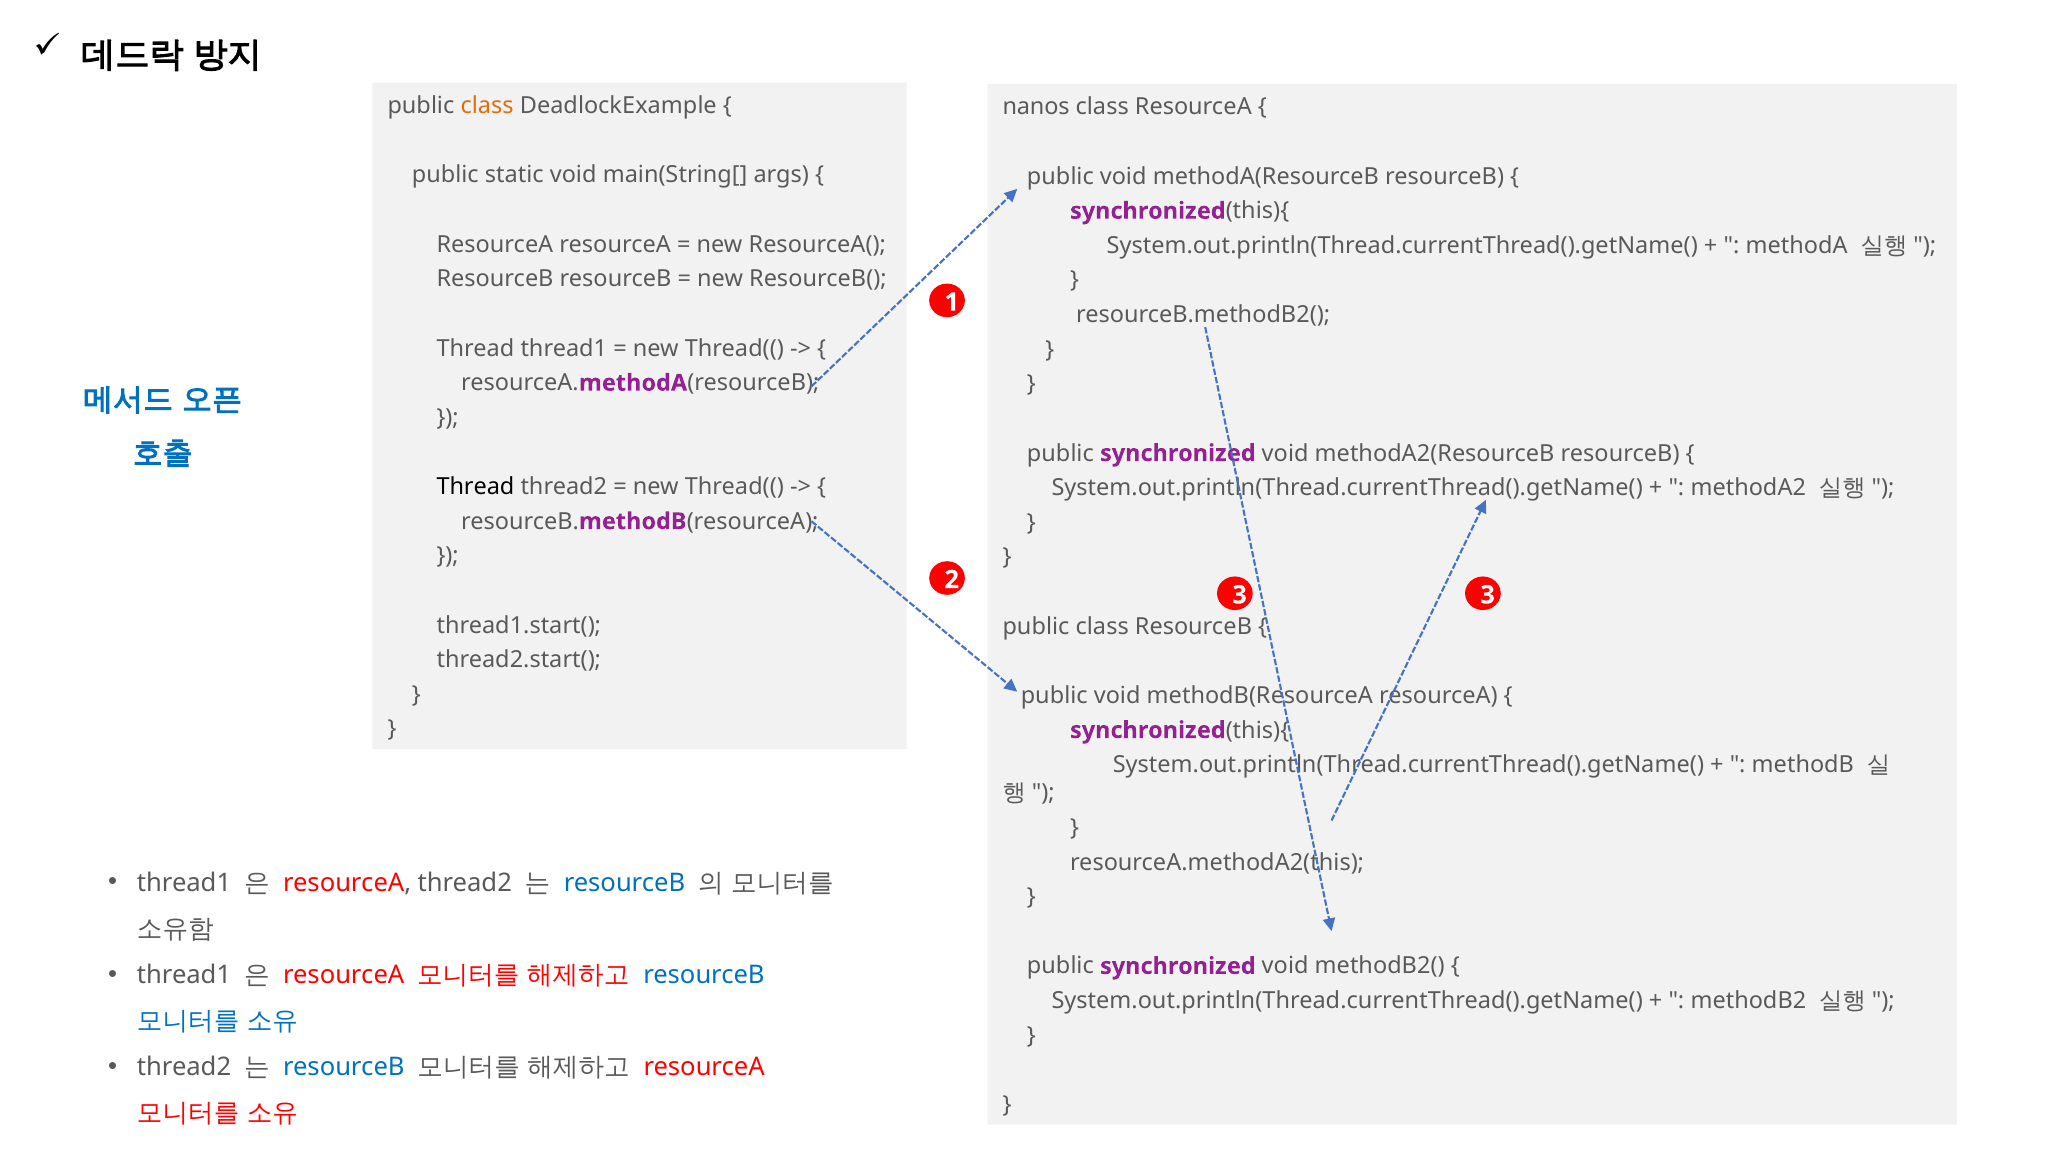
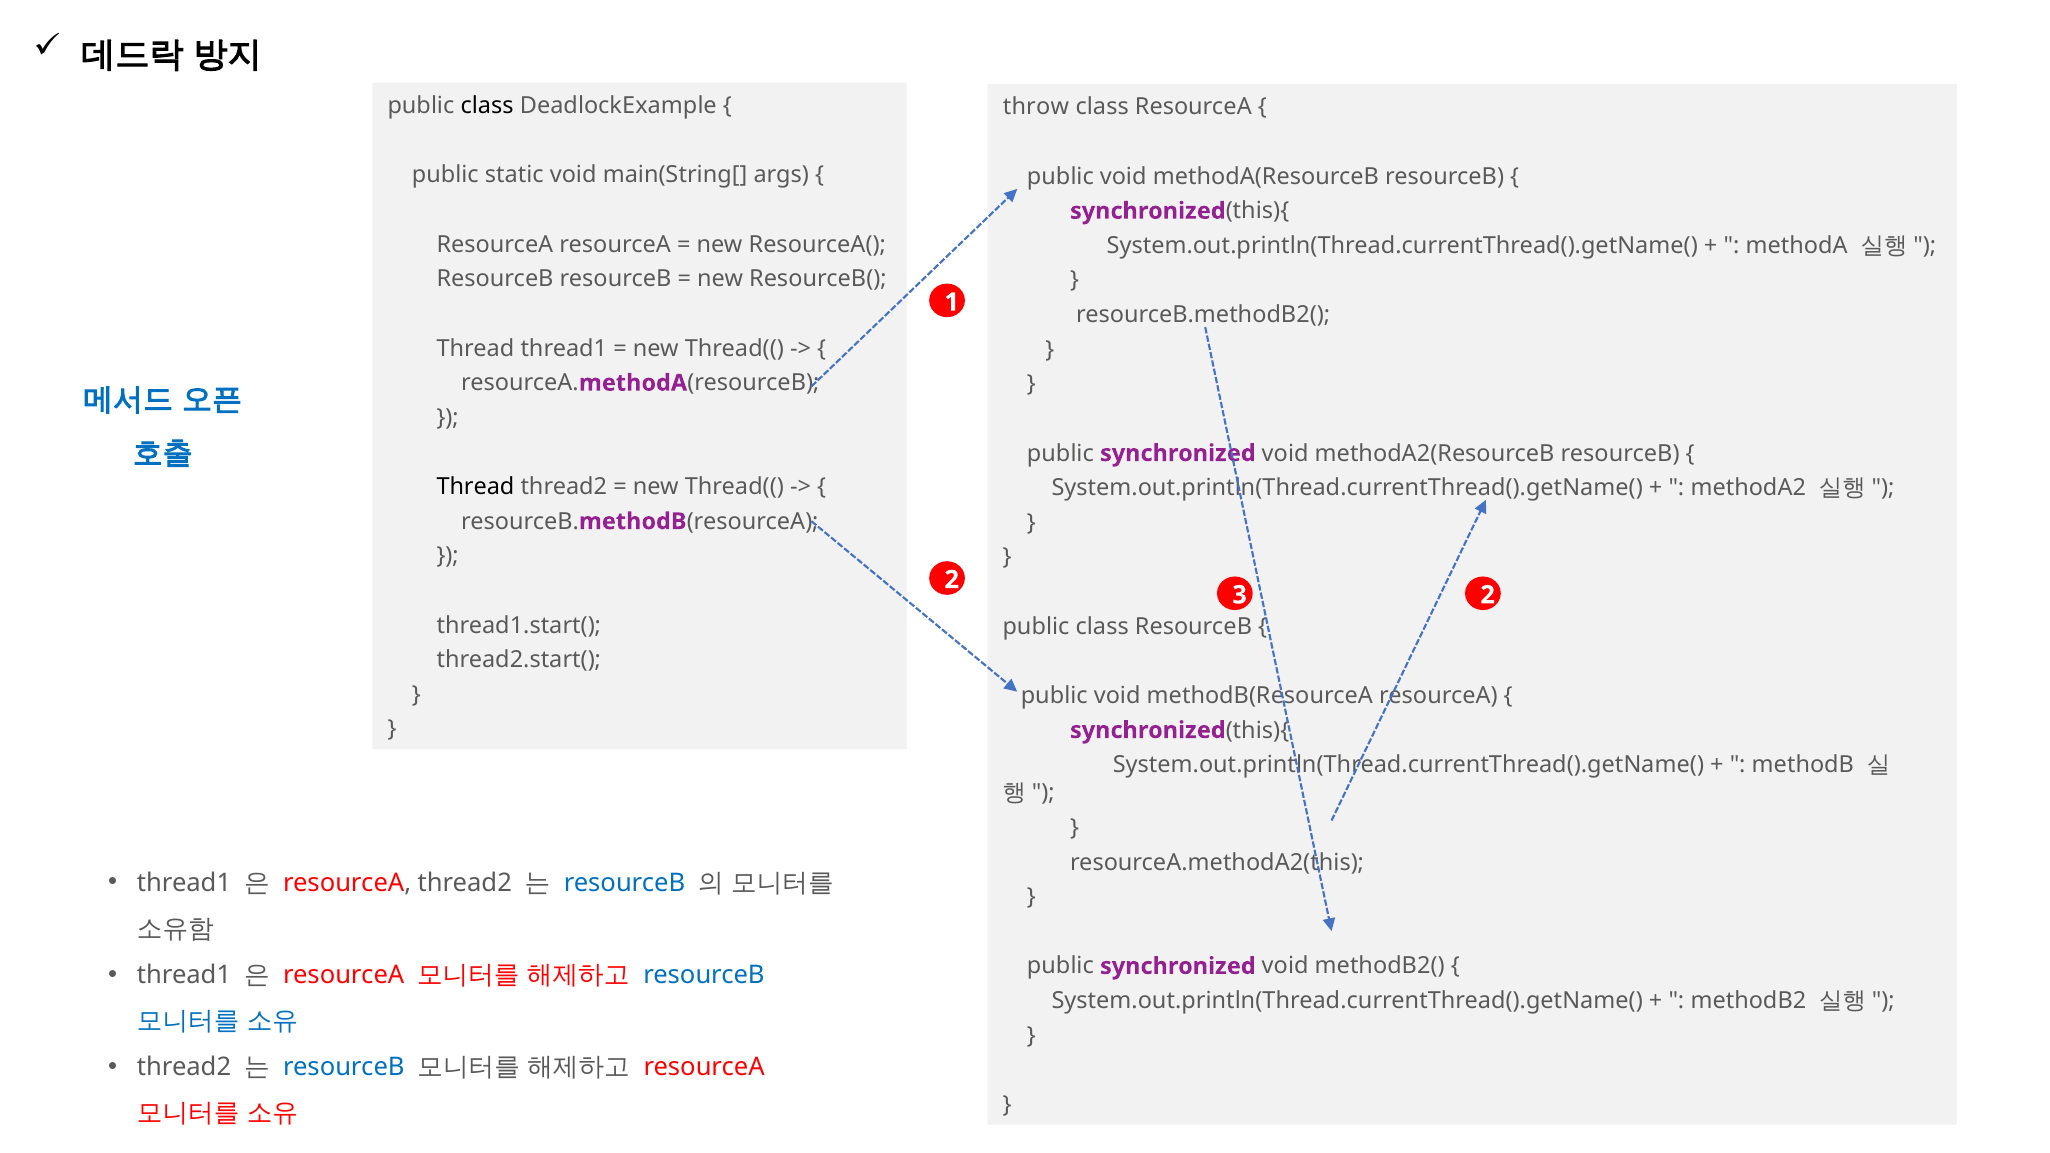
class colour: orange -> black (487, 106)
nanos: nanos -> throw (1036, 107)
3 3: 3 -> 2 (1488, 595)
